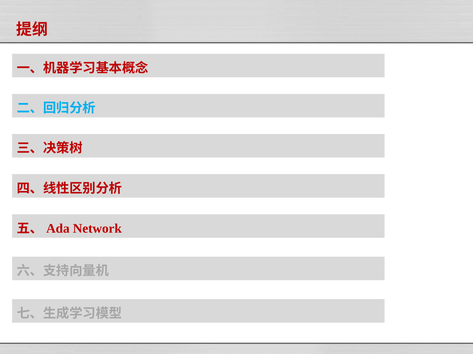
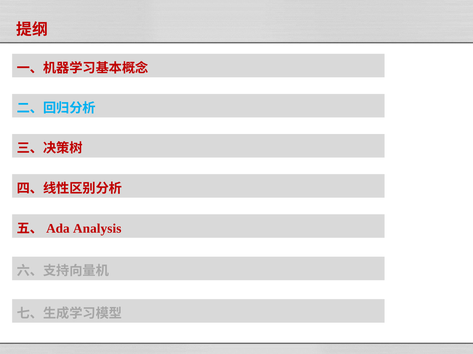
Network: Network -> Analysis (97, 229)
